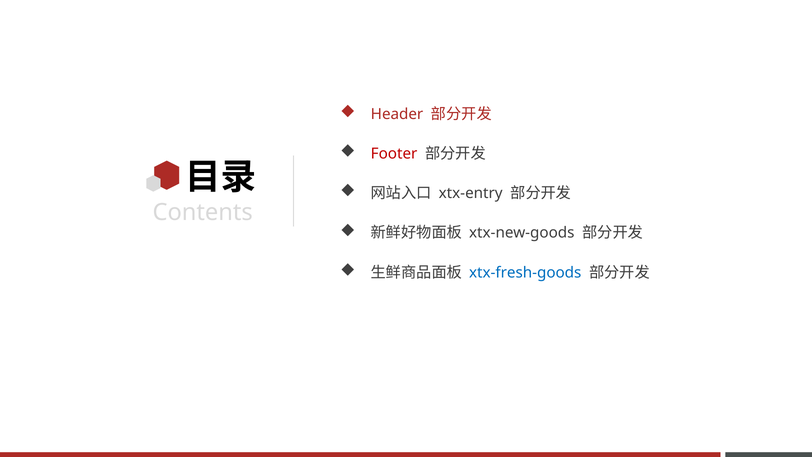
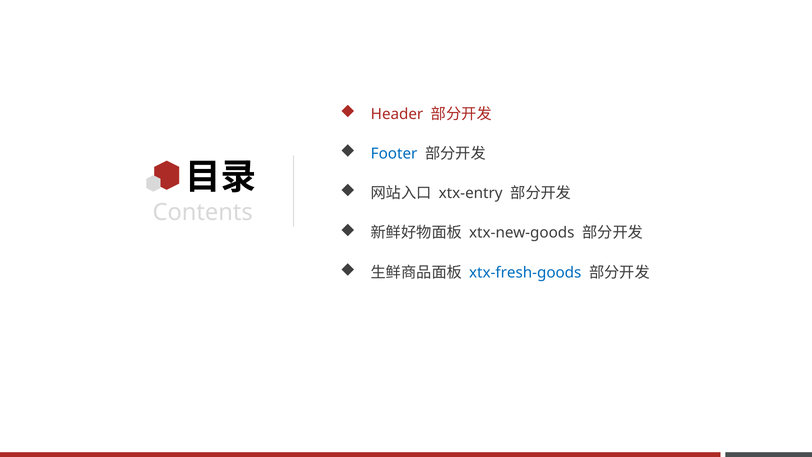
Footer colour: red -> blue (394, 154)
